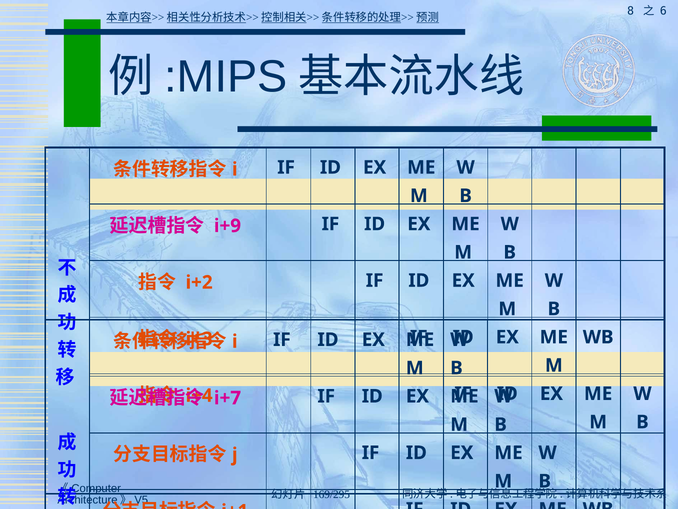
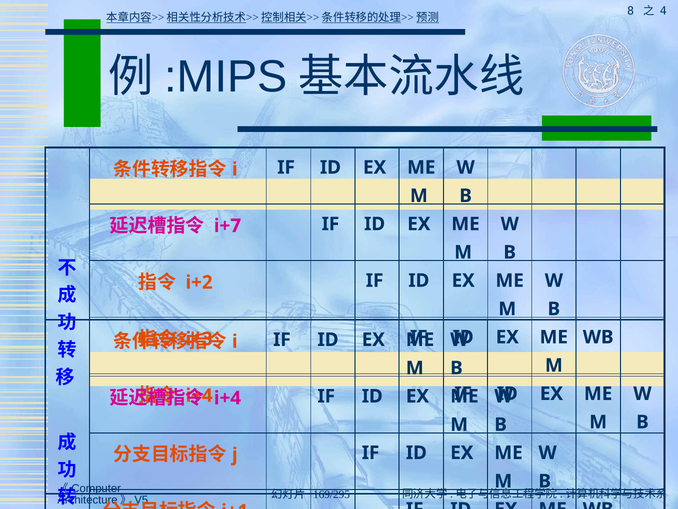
6: 6 -> 4 (663, 11)
i+9: i+9 -> i+7 (227, 226)
i+7: i+7 -> i+4 (227, 398)
